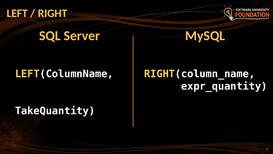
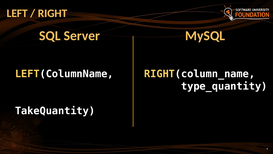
expr_quantity: expr_quantity -> type_quantity (224, 86)
